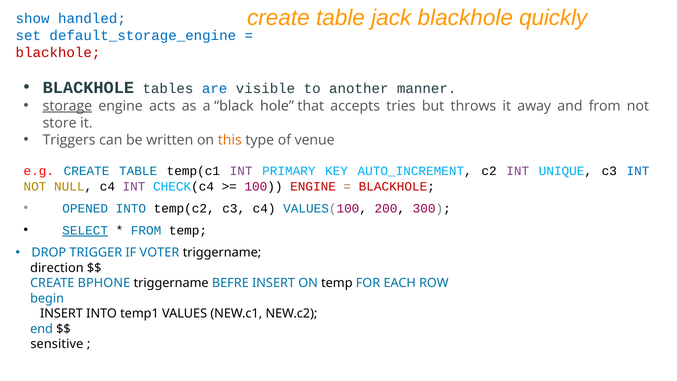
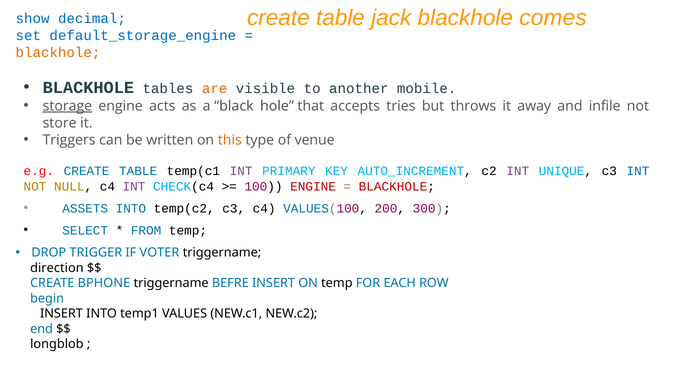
quickly: quickly -> comes (553, 18)
handled: handled -> decimal (92, 19)
blackhole colour: red -> orange (58, 52)
are colour: blue -> orange (215, 89)
manner: manner -> mobile (427, 89)
and from: from -> infile (605, 106)
OPENED: OPENED -> ASSETS (85, 208)
SELECT underline: present -> none (85, 230)
sensitive: sensitive -> longblob (57, 344)
